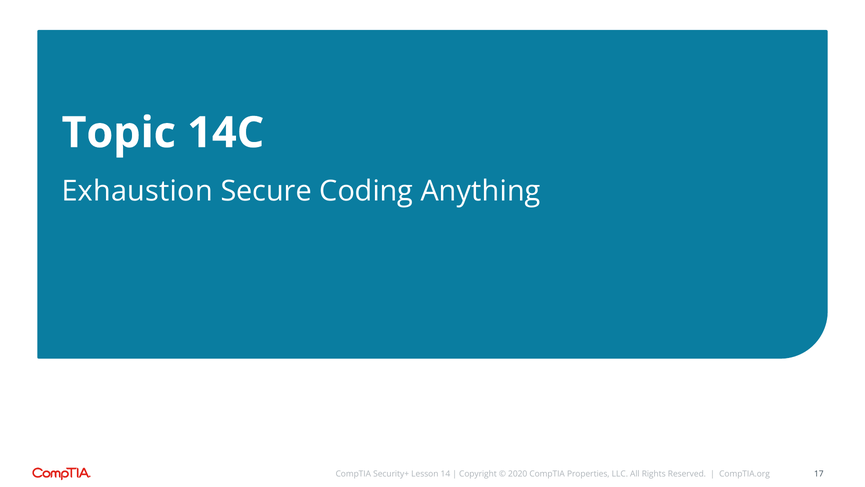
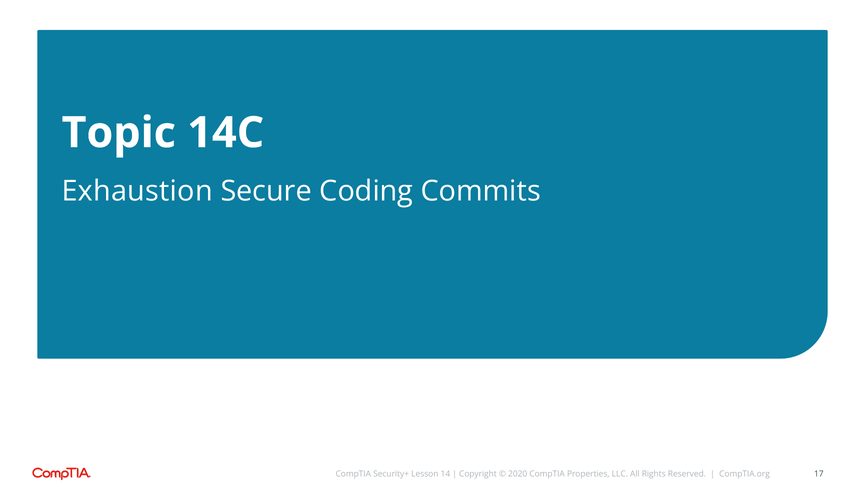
Anything: Anything -> Commits (481, 191)
